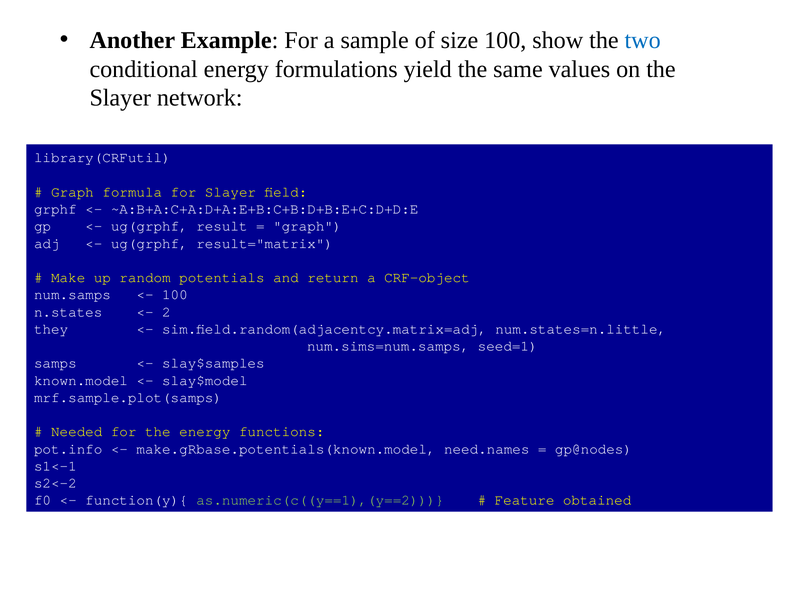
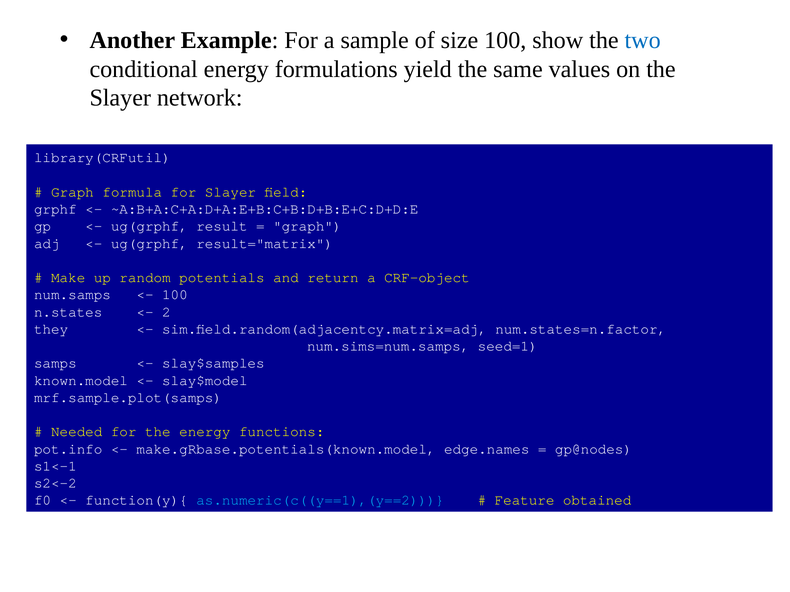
num.states=n.little: num.states=n.little -> num.states=n.factor (581, 329)
need.names: need.names -> edge.names (487, 449)
as.numeric(c((y==1),(y==2 colour: light green -> light blue (320, 501)
